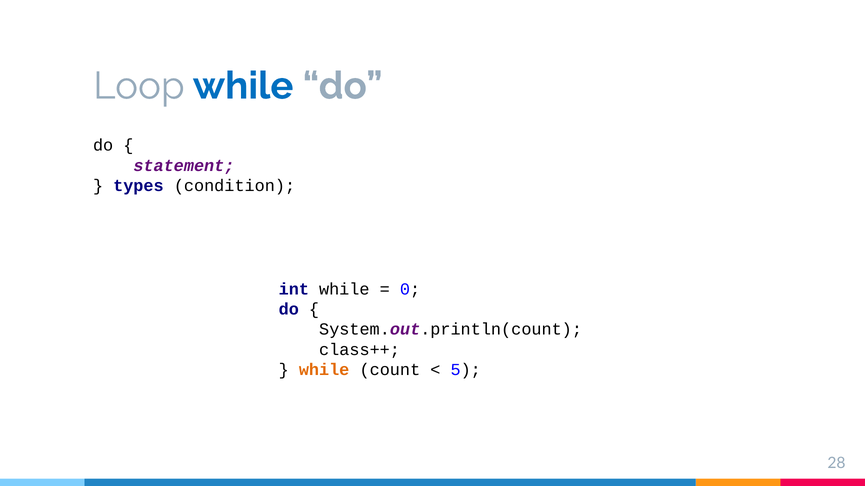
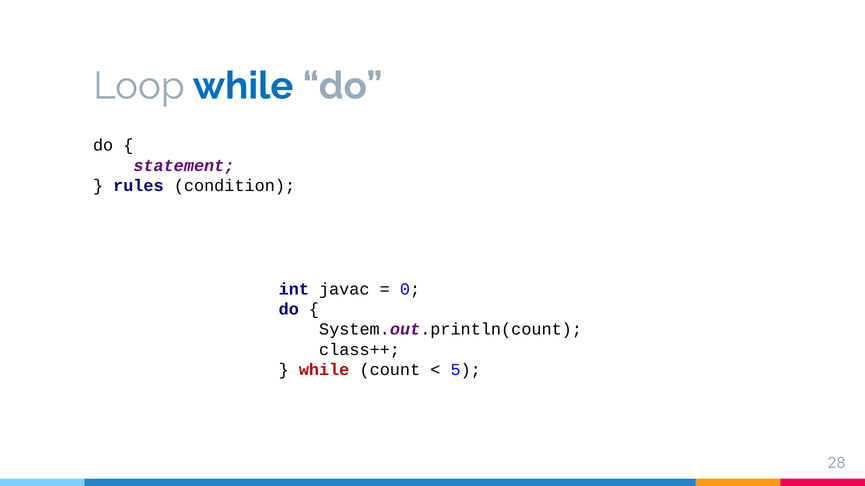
types: types -> rules (138, 186)
int while: while -> javac (344, 289)
while colour: orange -> red (324, 370)
